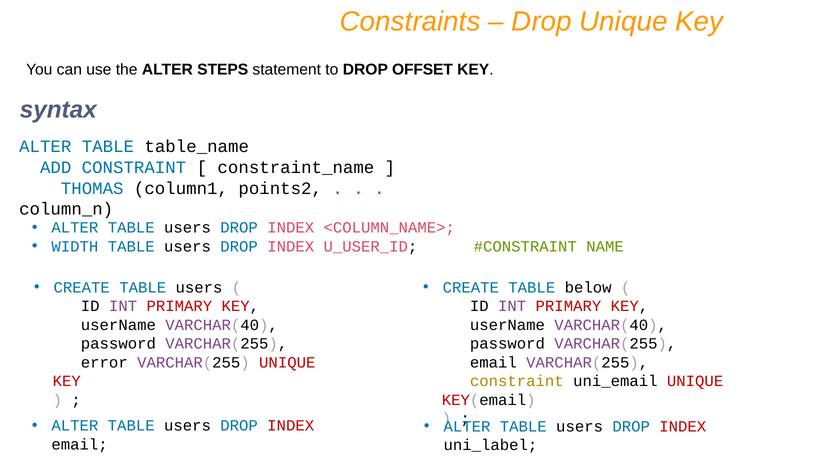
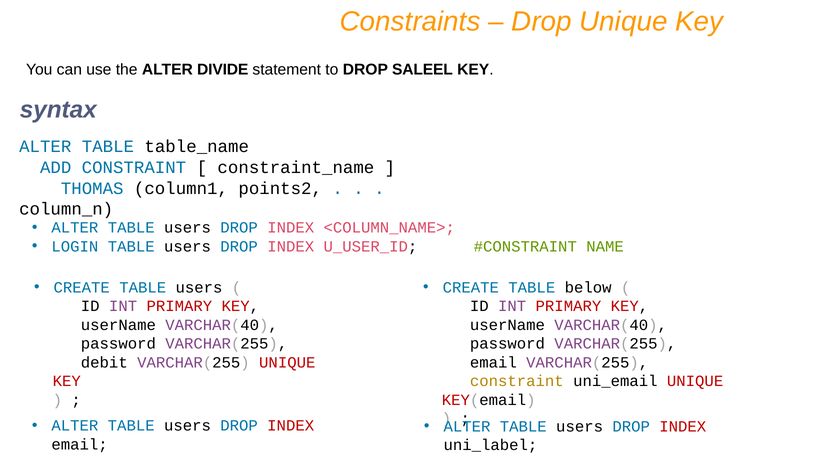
STEPS: STEPS -> DIVIDE (223, 69)
OFFSET: OFFSET -> SALEEL (422, 69)
WIDTH: WIDTH -> LOGIN (75, 247)
error: error -> debit (104, 363)
